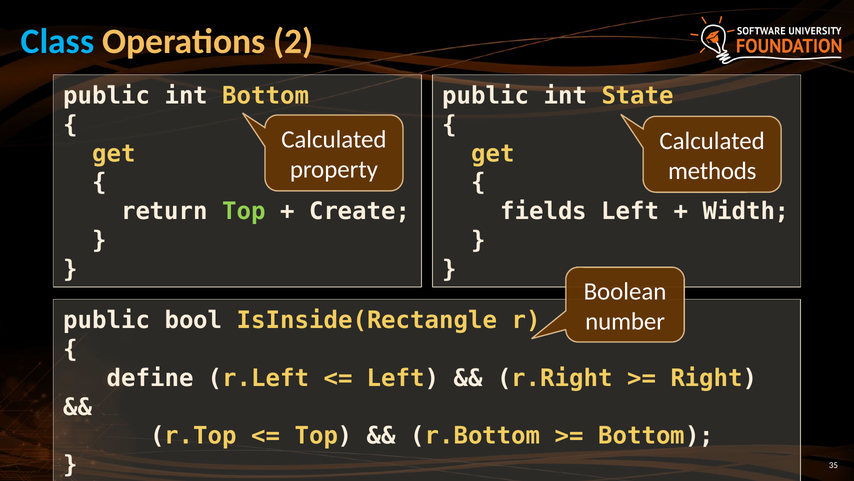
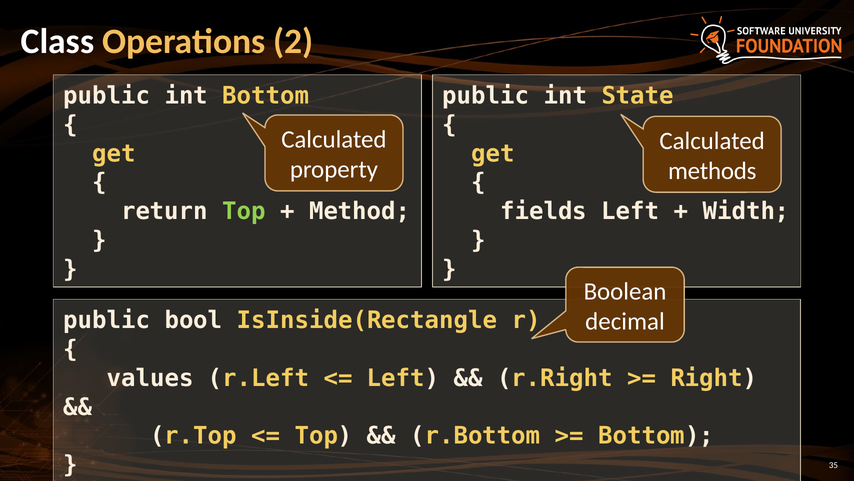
Class colour: light blue -> white (57, 42)
Create: Create -> Method (360, 211)
number: number -> decimal (625, 321)
define: define -> values (150, 378)
